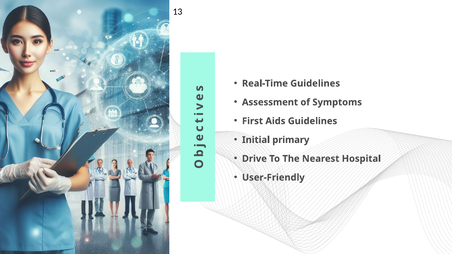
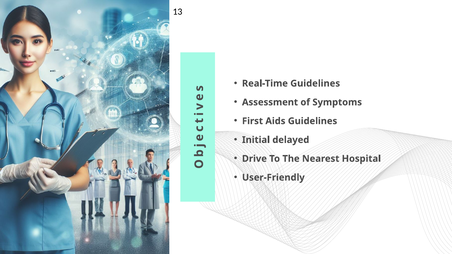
primary: primary -> delayed (291, 140)
